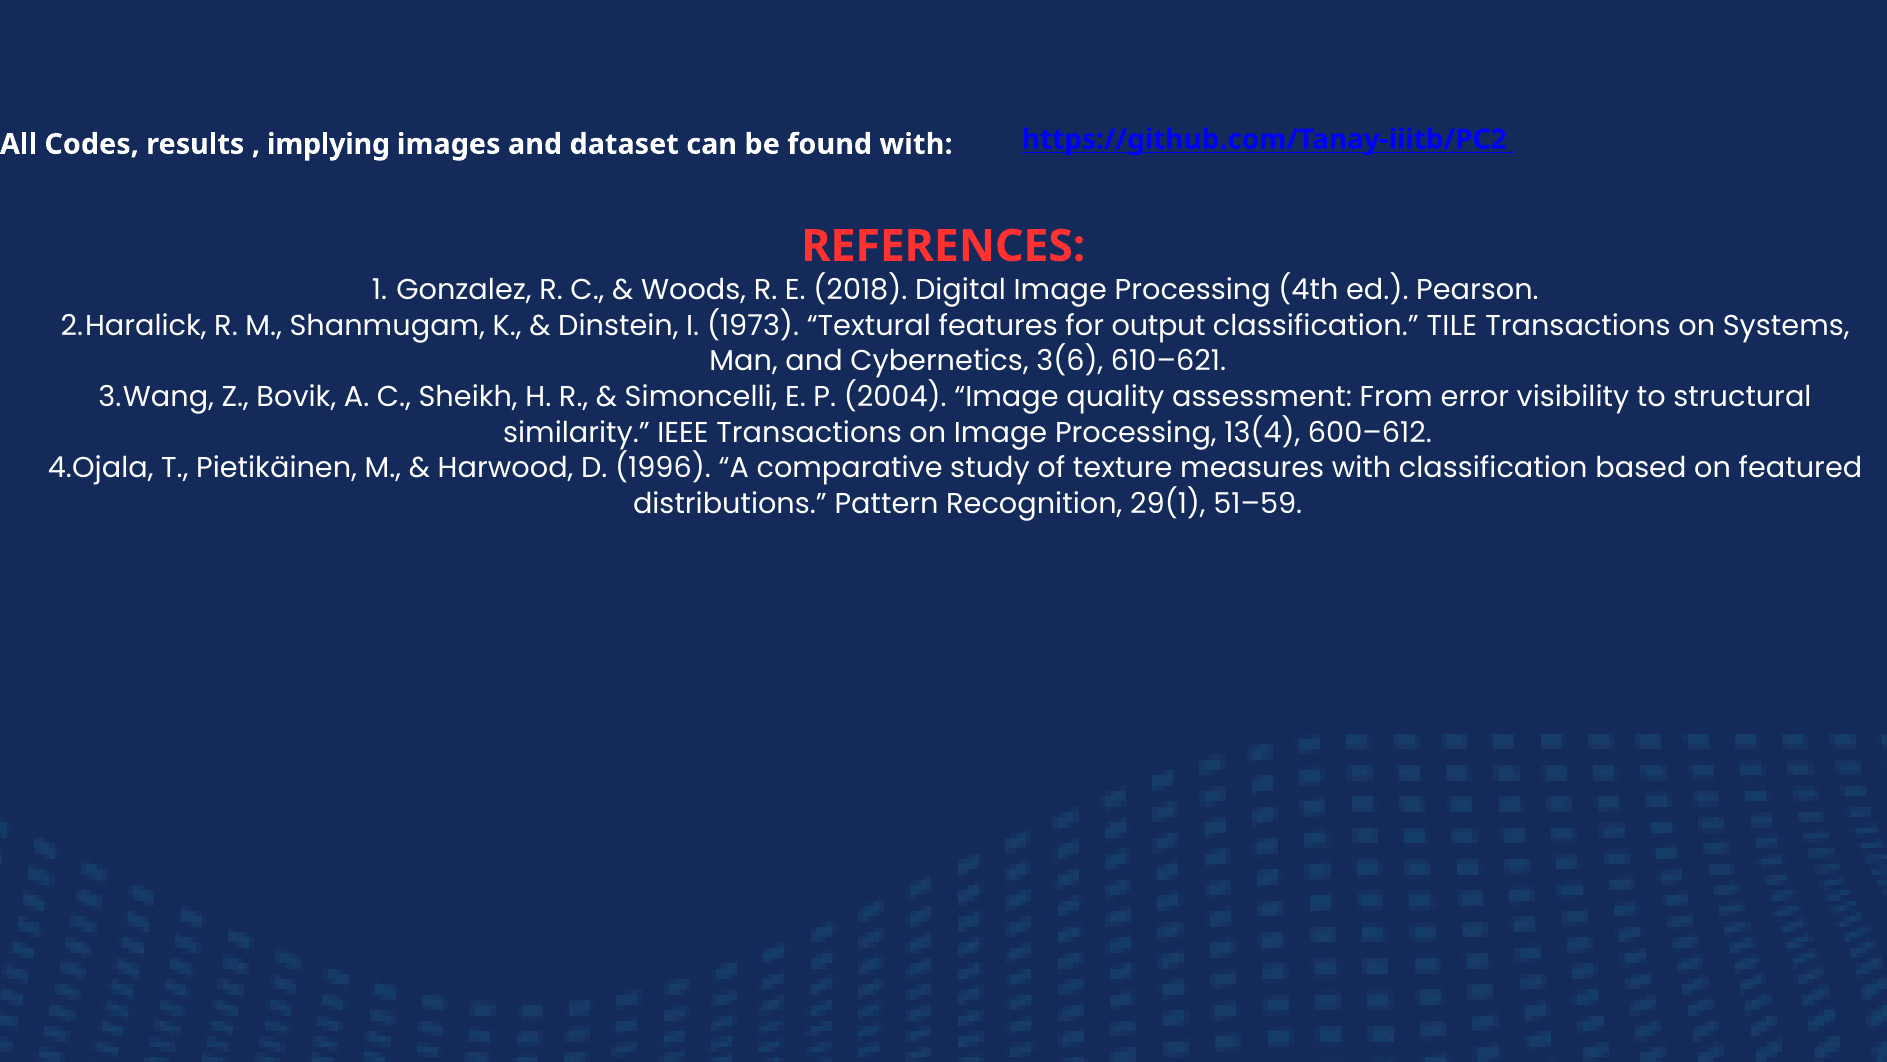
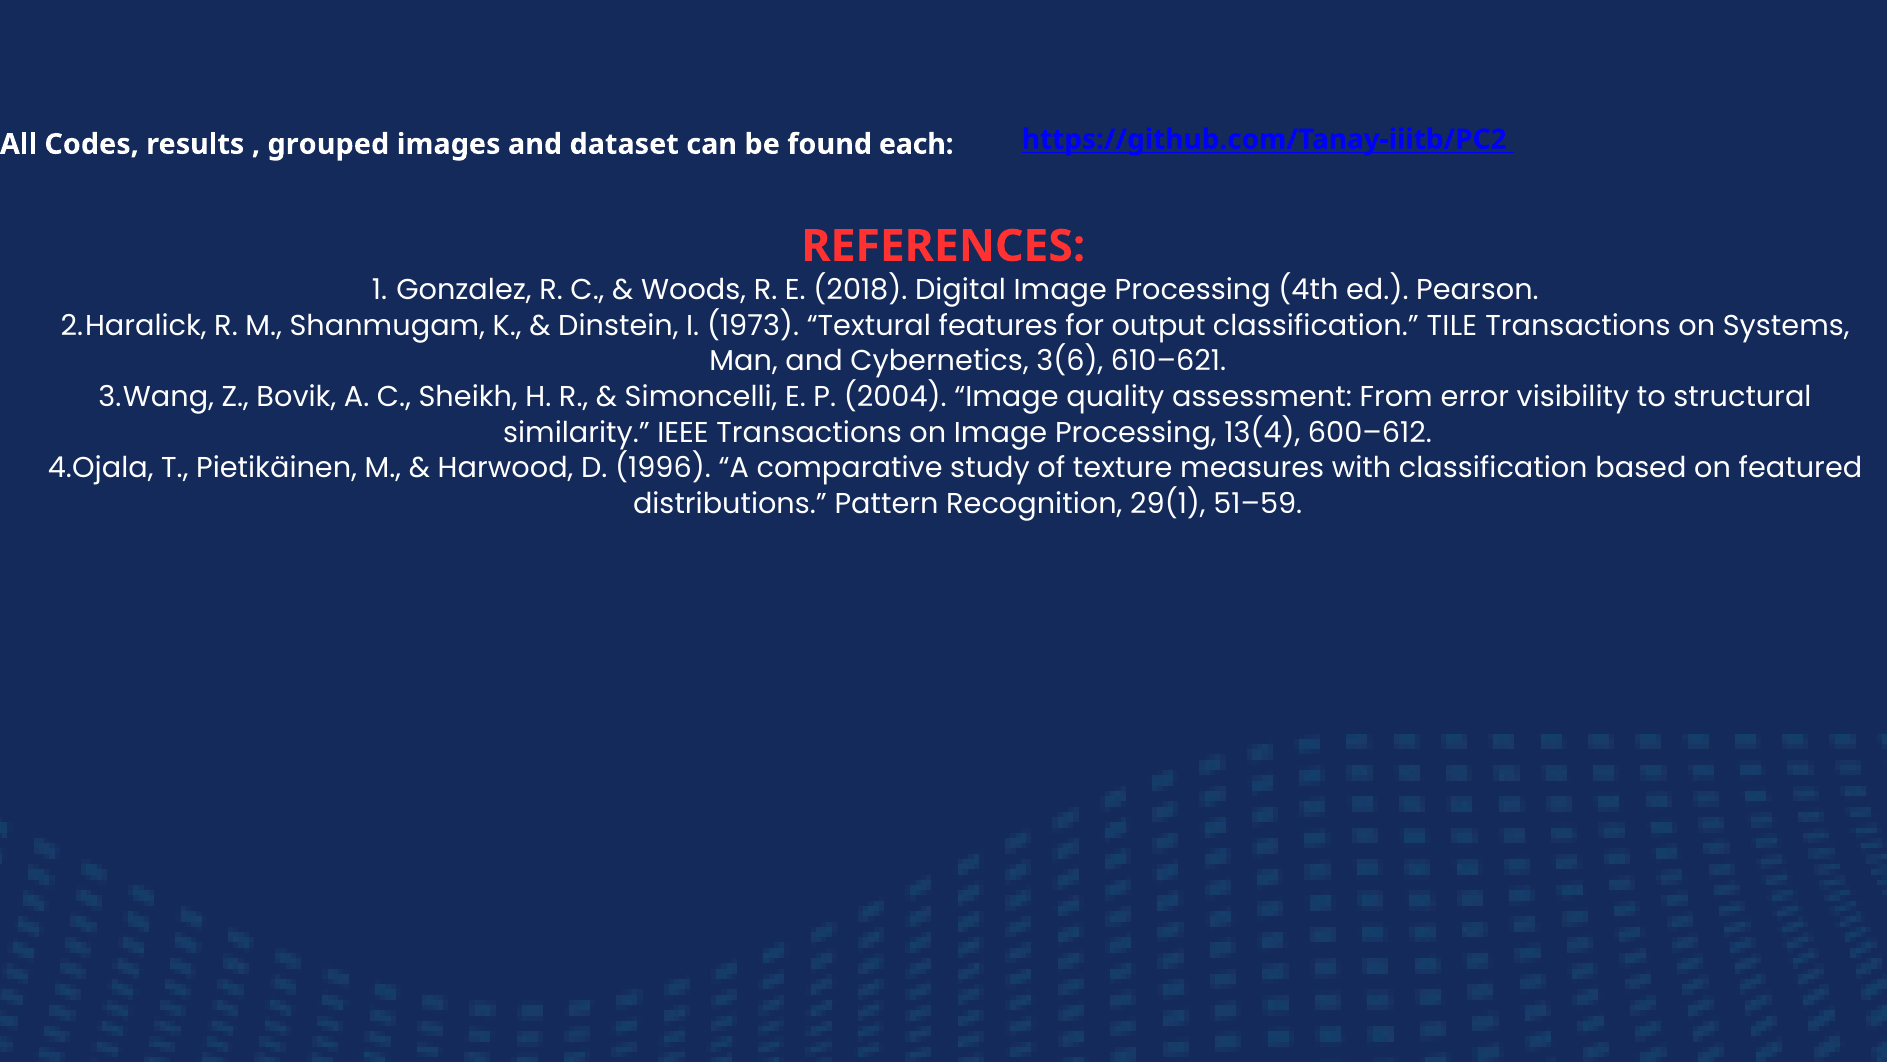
implying: implying -> grouped (328, 144)
found with: with -> each (916, 144)
